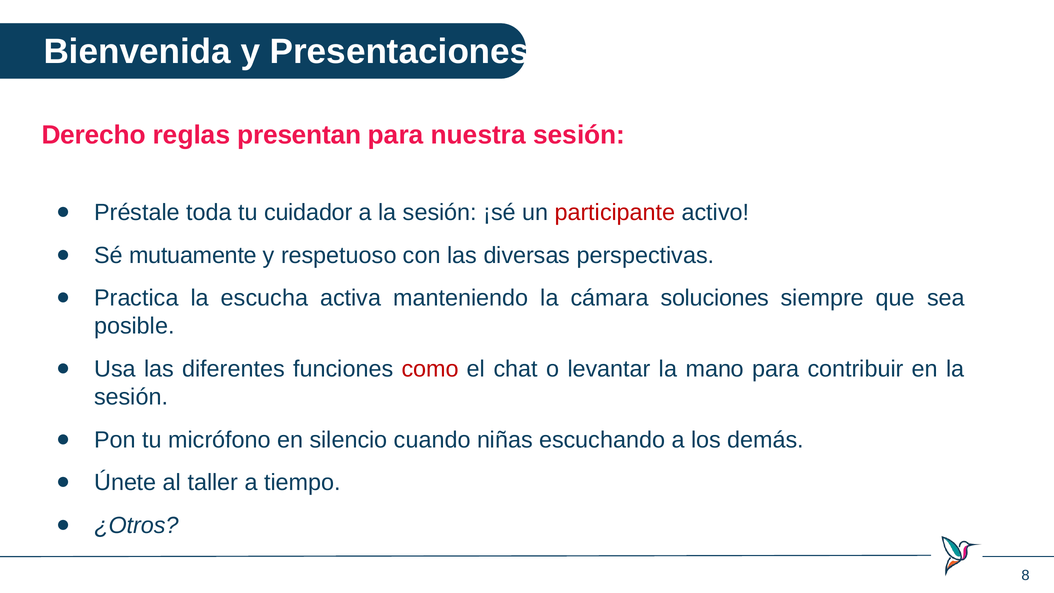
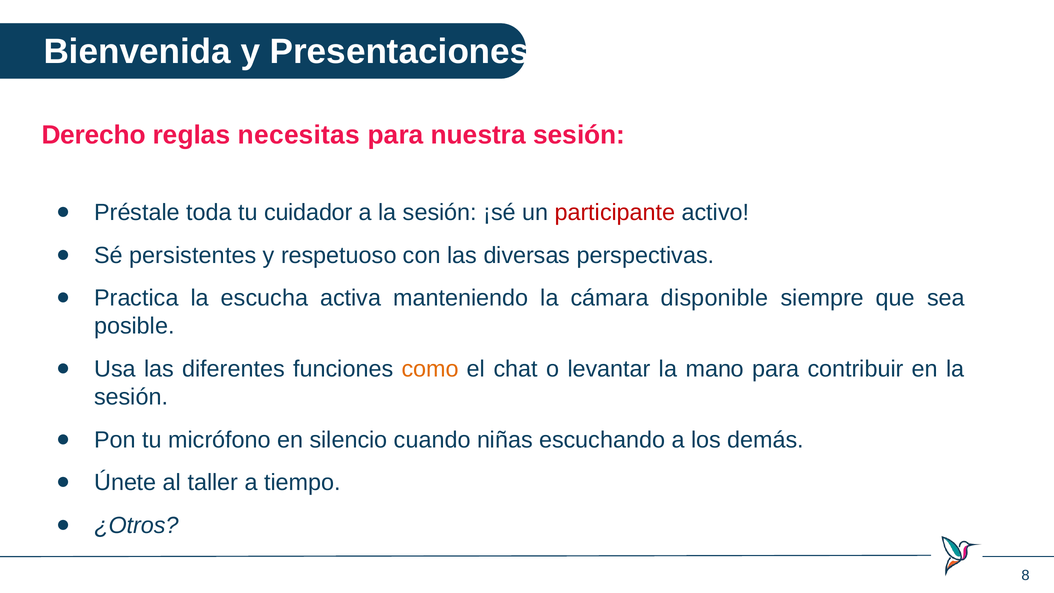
presentan: presentan -> necesitas (299, 135)
mutuamente: mutuamente -> persistentes (193, 255)
soluciones: soluciones -> disponible (715, 298)
como colour: red -> orange (430, 369)
